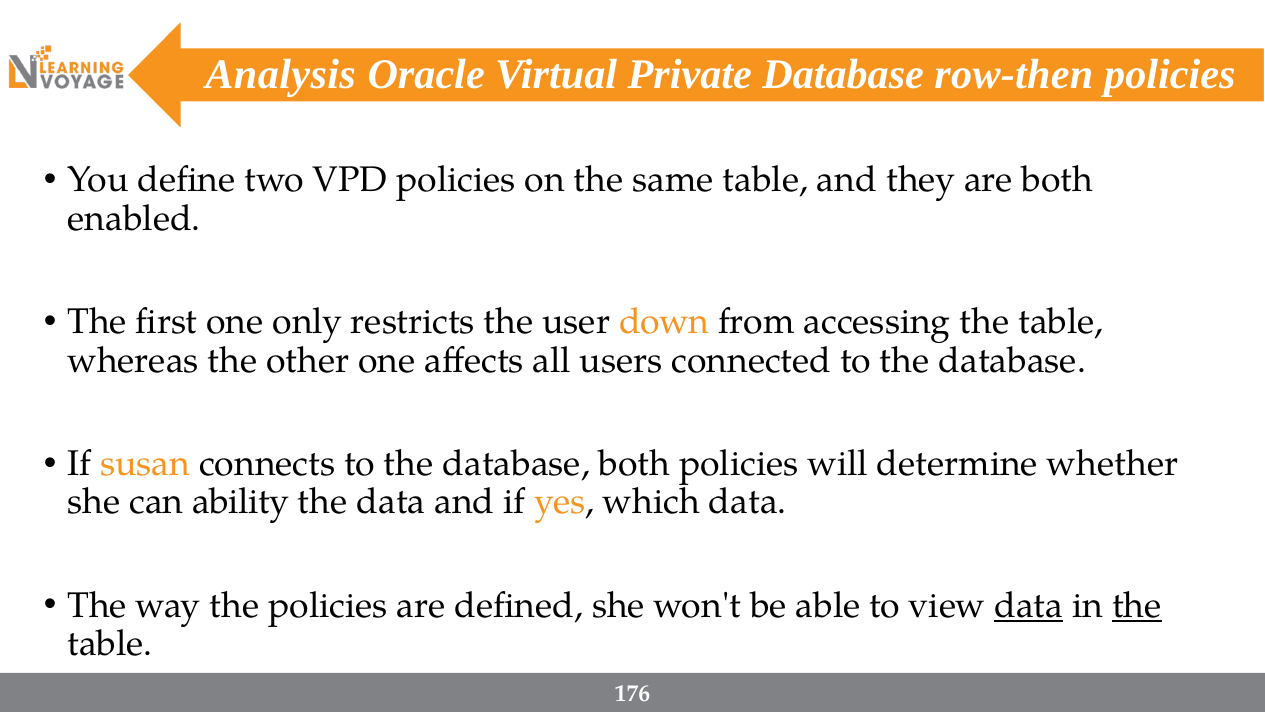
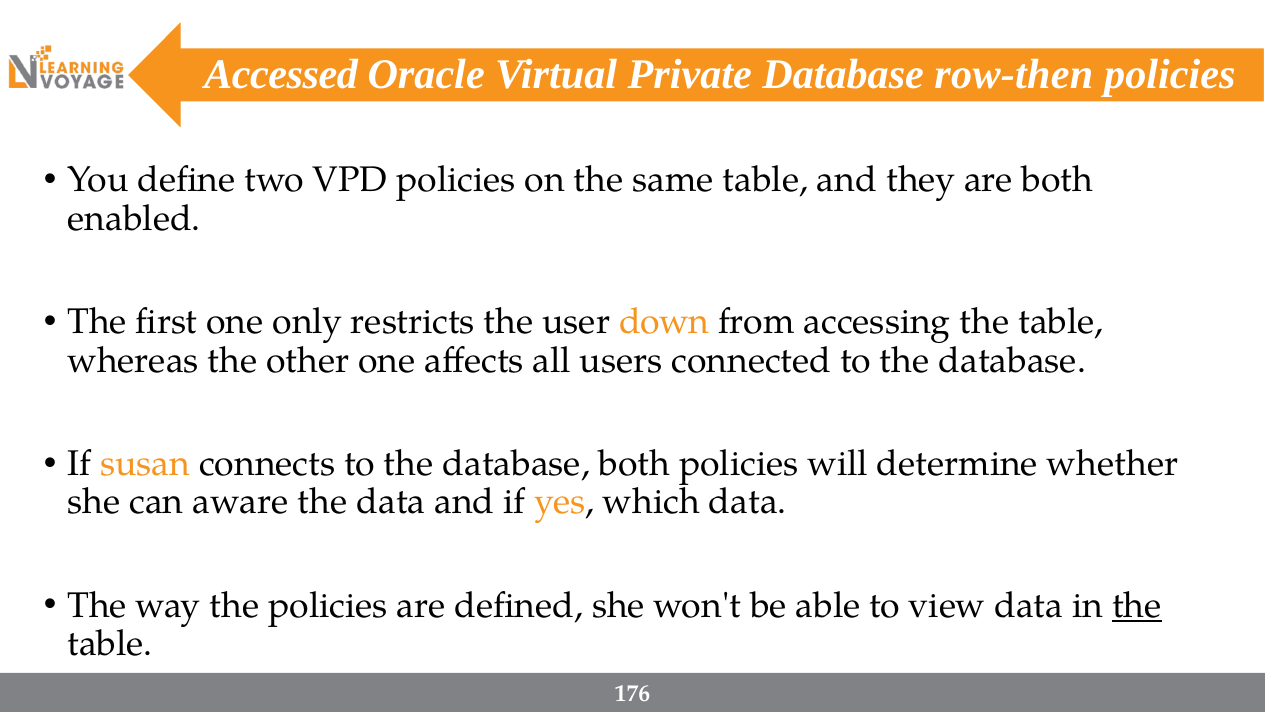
Analysis: Analysis -> Accessed (281, 75)
ability: ability -> aware (241, 502)
data underline: present -> none (1029, 605)
